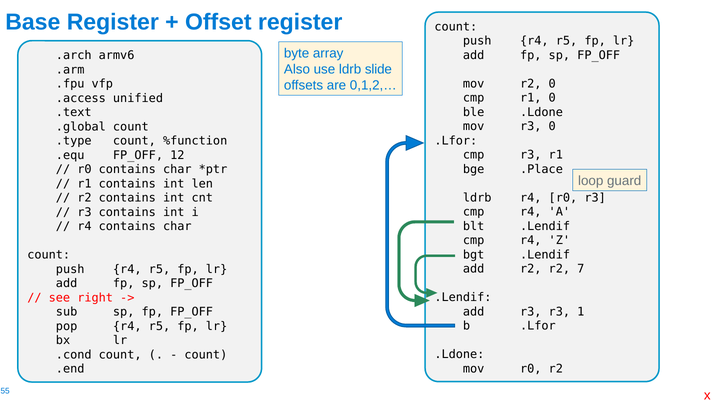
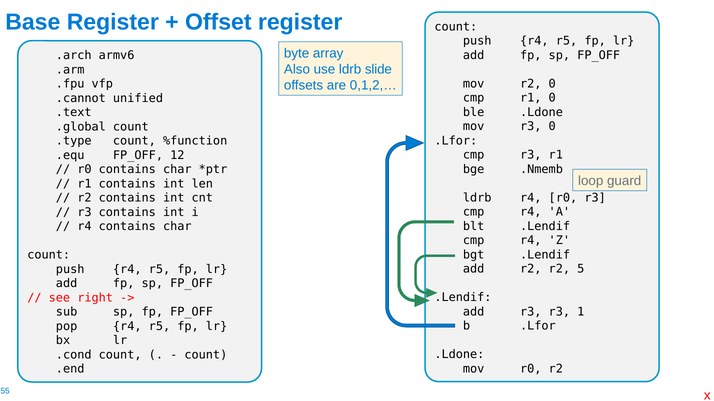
.access: .access -> .cannot (81, 98)
.Place: .Place -> .Nmemb (541, 169)
7: 7 -> 5 (581, 269)
